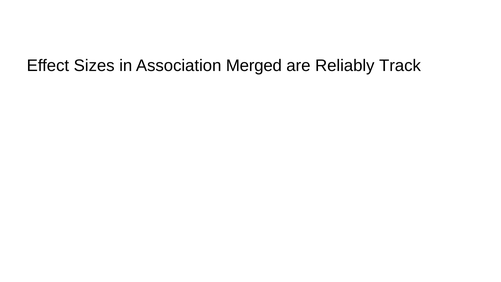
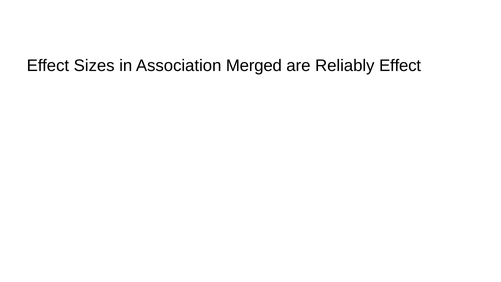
Reliably Track: Track -> Effect (400, 66)
